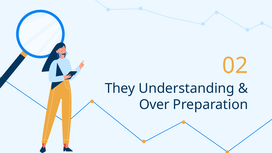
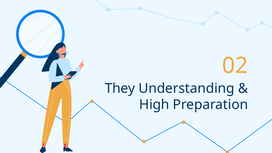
Over: Over -> High (154, 105)
